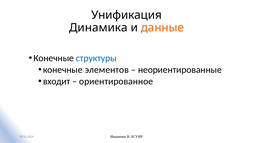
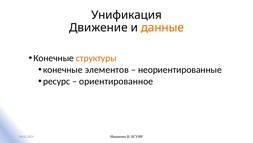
Динамика: Динамика -> Движение (98, 28)
структуры colour: blue -> orange (96, 58)
входит: входит -> ресурс (57, 81)
